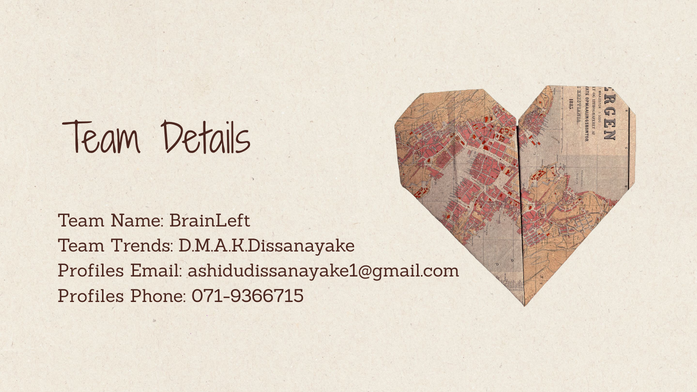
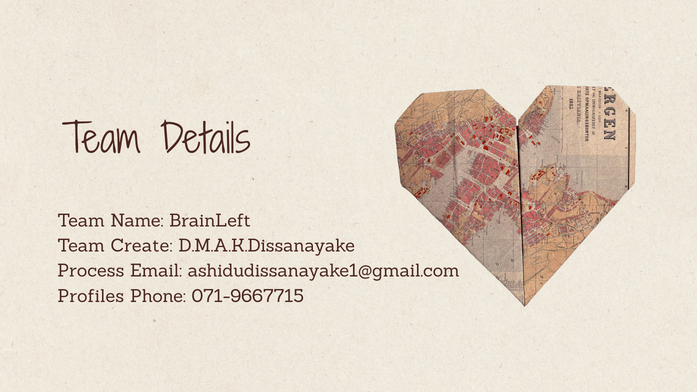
Trends: Trends -> Create (142, 246)
Profiles: Profiles -> Process (91, 271)
071-9366715: 071-9366715 -> 071-9667715 (248, 296)
